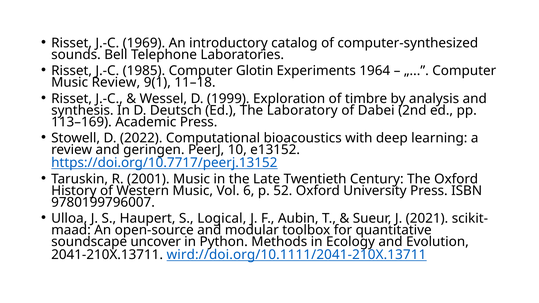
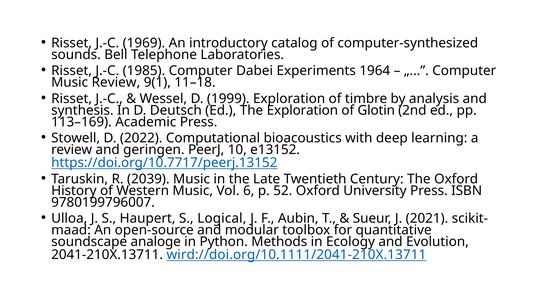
Glotin: Glotin -> Dabei (255, 71)
The Laboratory: Laboratory -> Exploration (302, 110)
Dabei: Dabei -> Glotin (376, 110)
2001: 2001 -> 2039 (148, 179)
uncover: uncover -> analoge (156, 242)
